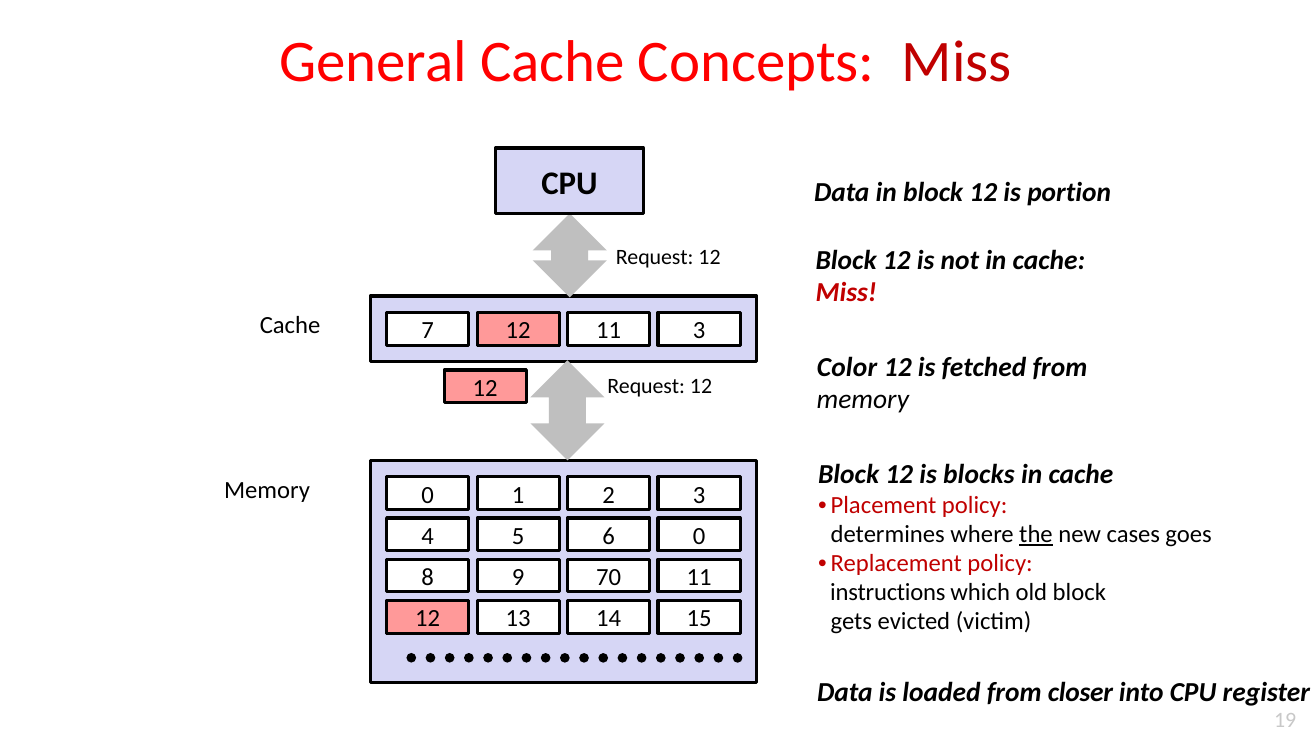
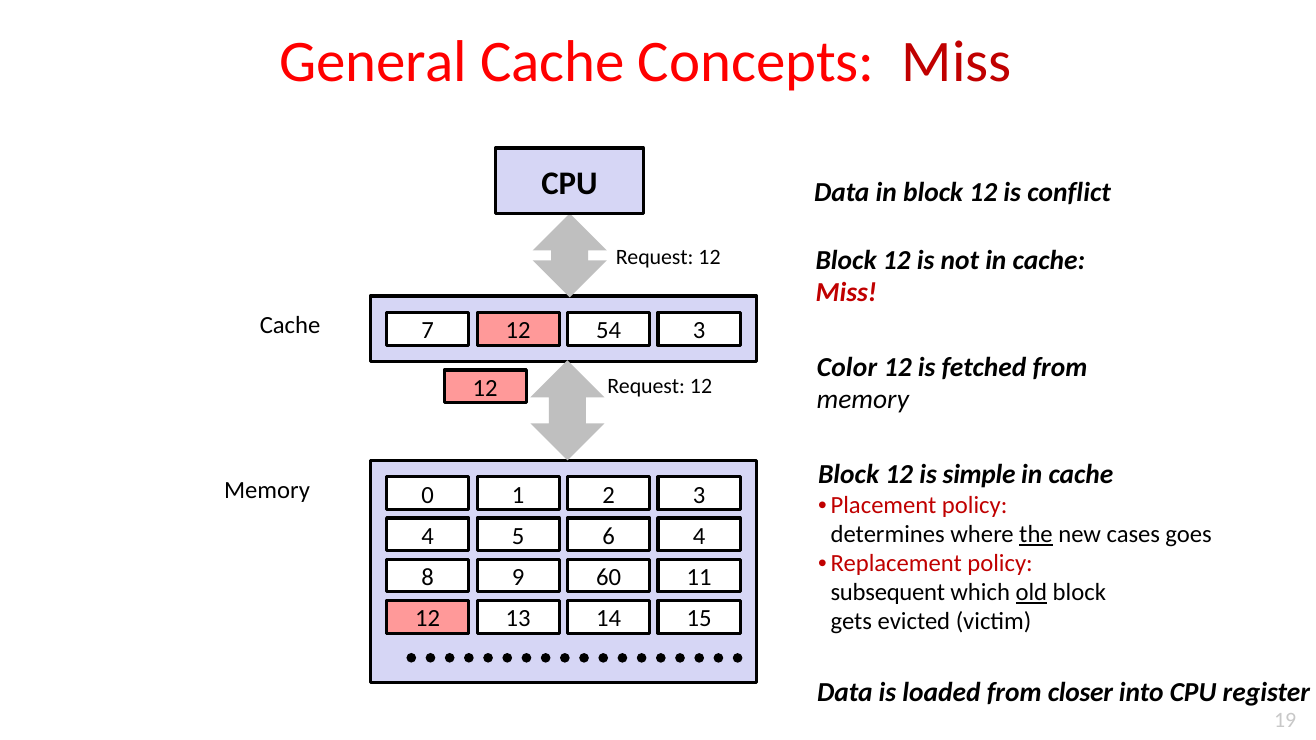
portion: portion -> conflict (1069, 193)
11: 11 -> 54 (609, 331)
blocks: blocks -> simple (979, 475)
6 0: 0 -> 4 (699, 536)
70: 70 -> 60 (609, 577)
instructions: instructions -> subsequent (888, 593)
old underline: none -> present (1031, 593)
